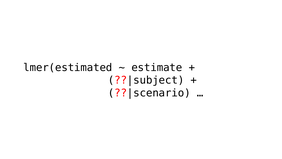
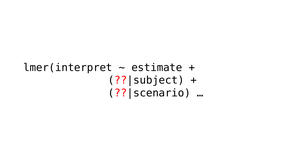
lmer(estimated: lmer(estimated -> lmer(interpret (68, 67)
